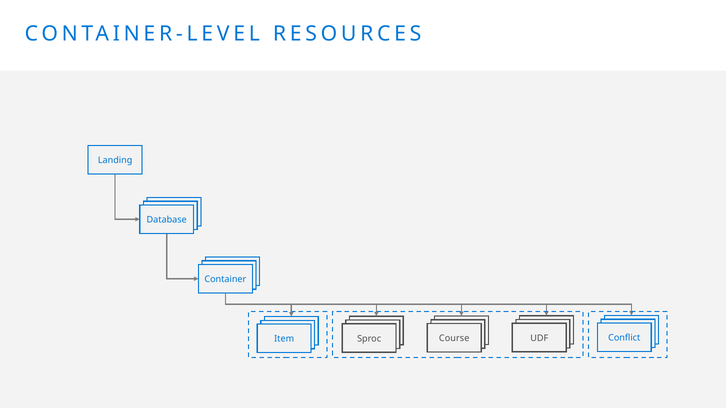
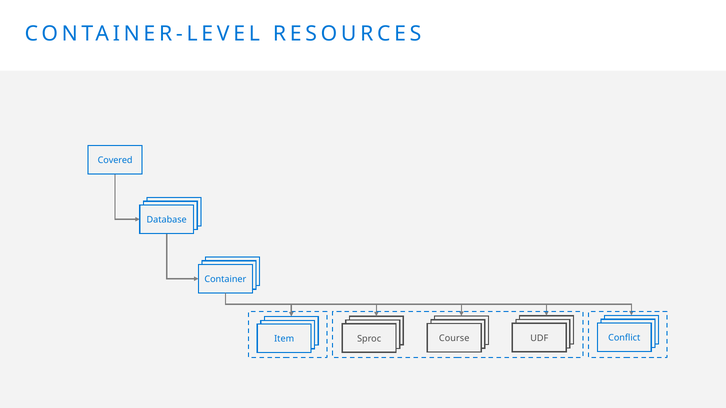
Landing: Landing -> Covered (115, 160)
